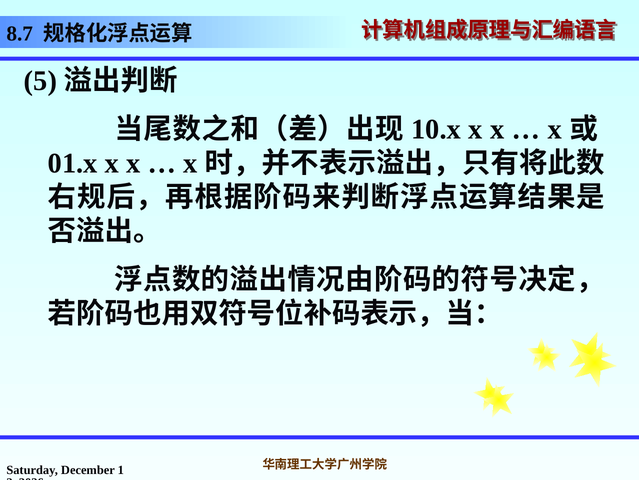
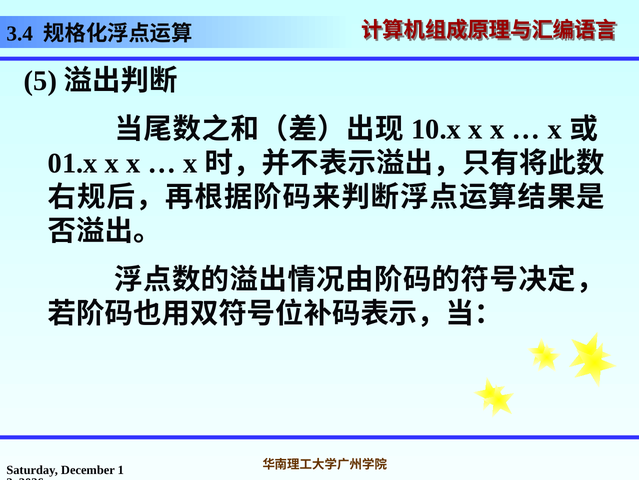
8.7: 8.7 -> 3.4 (20, 33)
